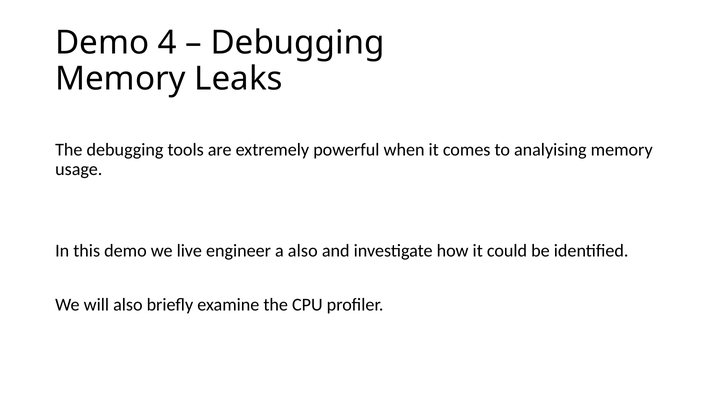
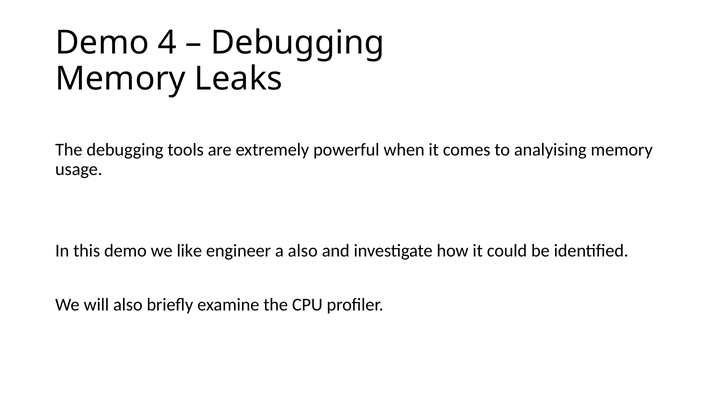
live: live -> like (189, 251)
